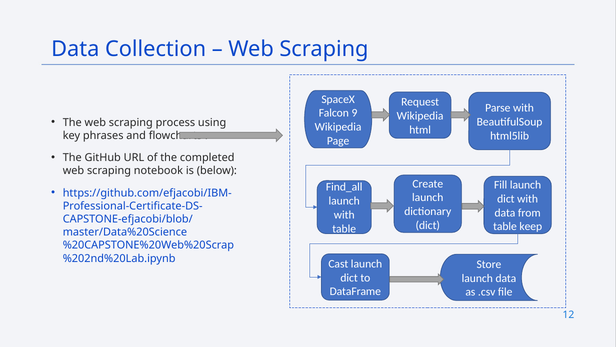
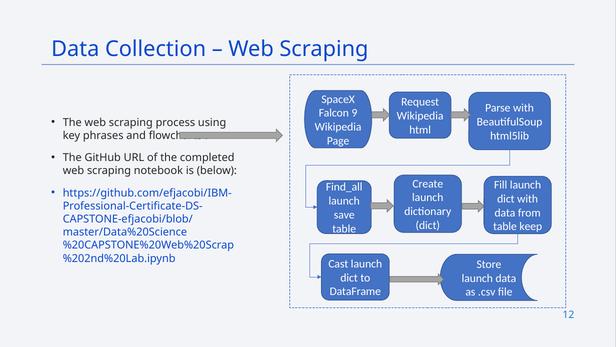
with: with -> save (344, 215)
